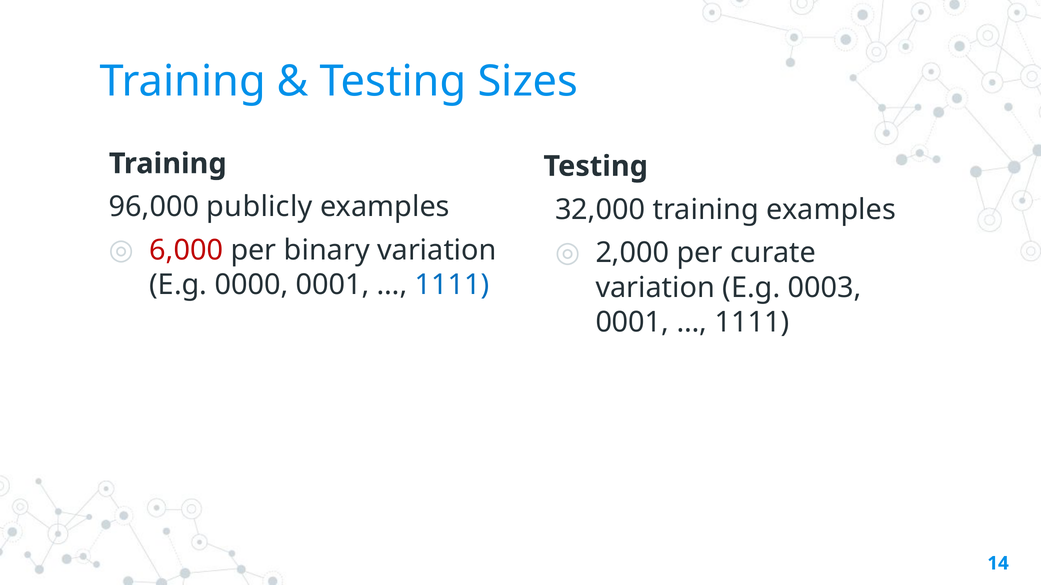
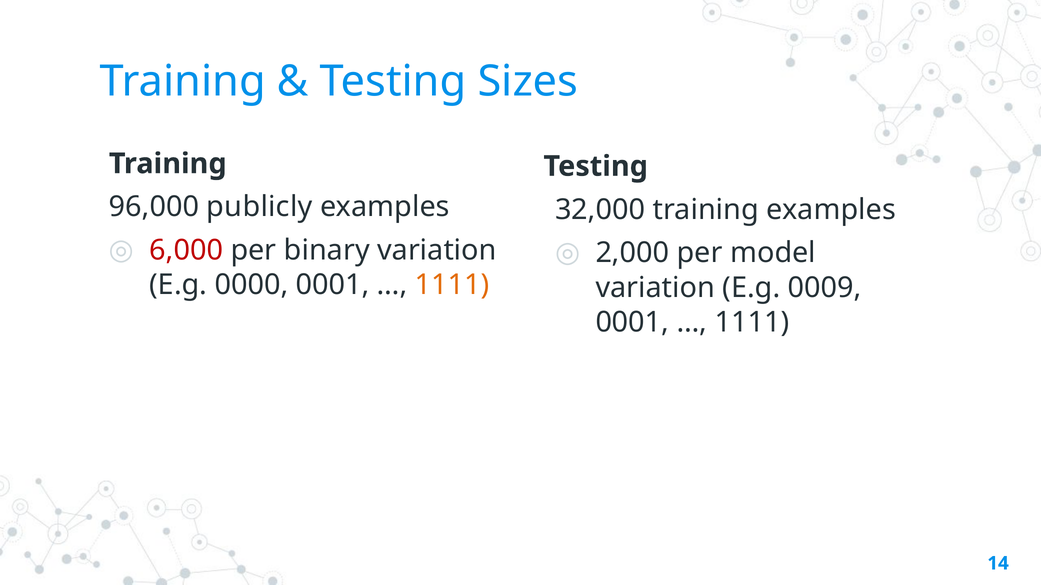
curate: curate -> model (773, 253)
1111 colour: blue -> orange (452, 285)
0003: 0003 -> 0009 (825, 288)
